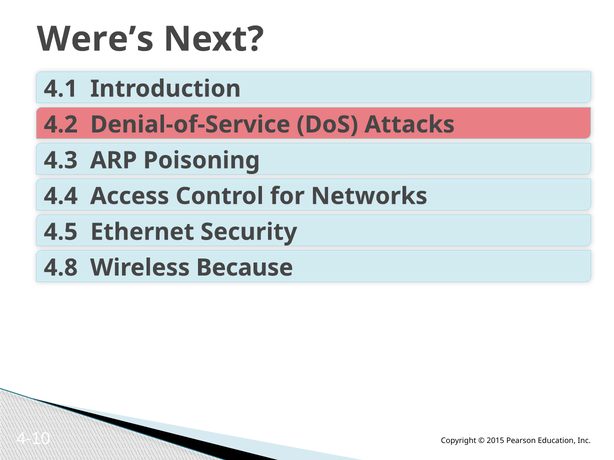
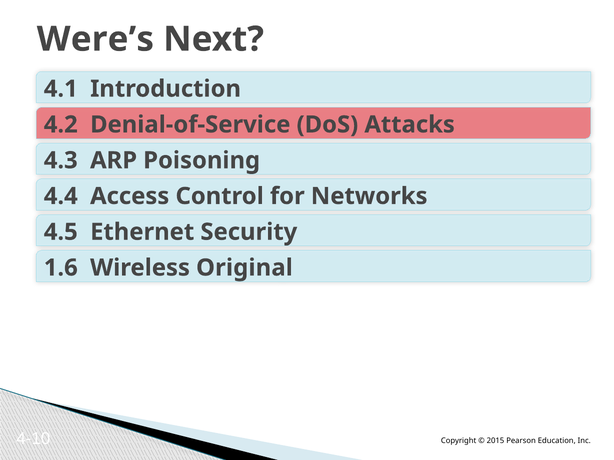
4.8: 4.8 -> 1.6 (61, 268)
Because: Because -> Original (244, 268)
